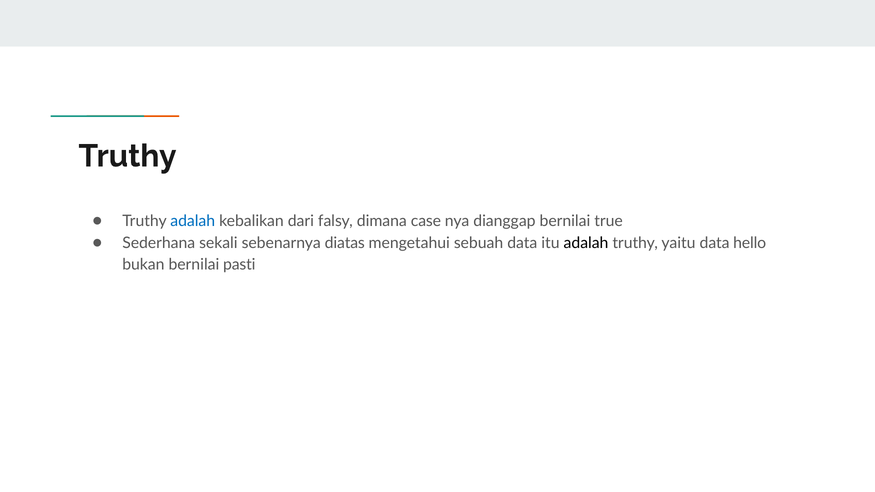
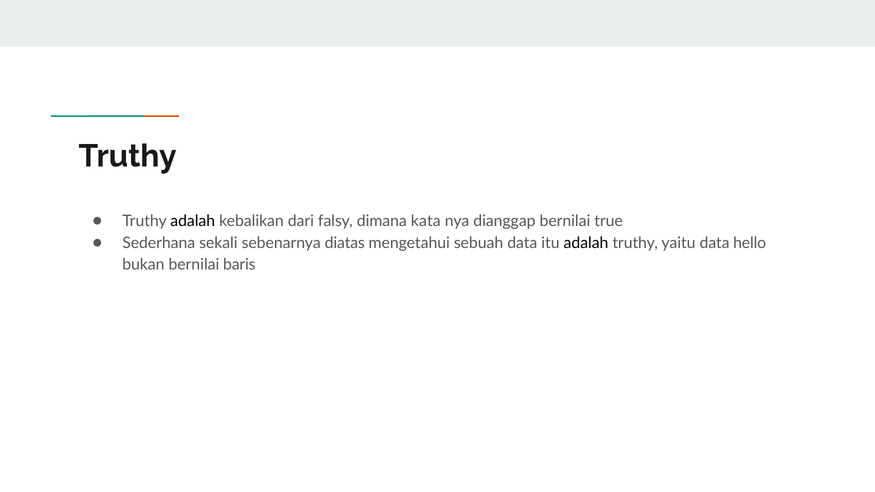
adalah colour: blue -> black (193, 221)
case: case -> kata (426, 221)
pasti: pasti -> baris (239, 265)
